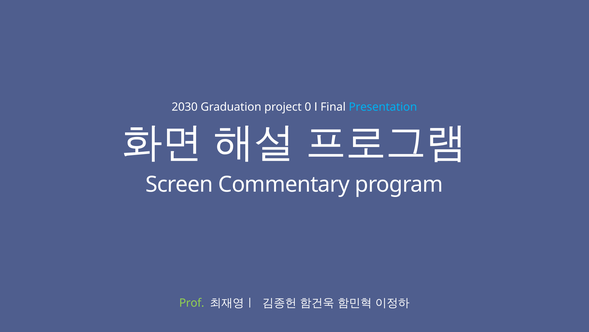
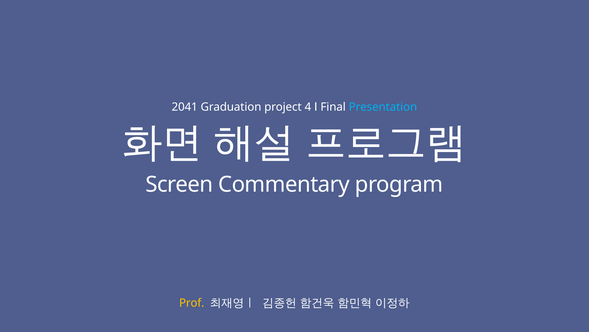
2030: 2030 -> 2041 (185, 107)
0: 0 -> 4 (308, 107)
Prof colour: light green -> yellow (192, 302)
